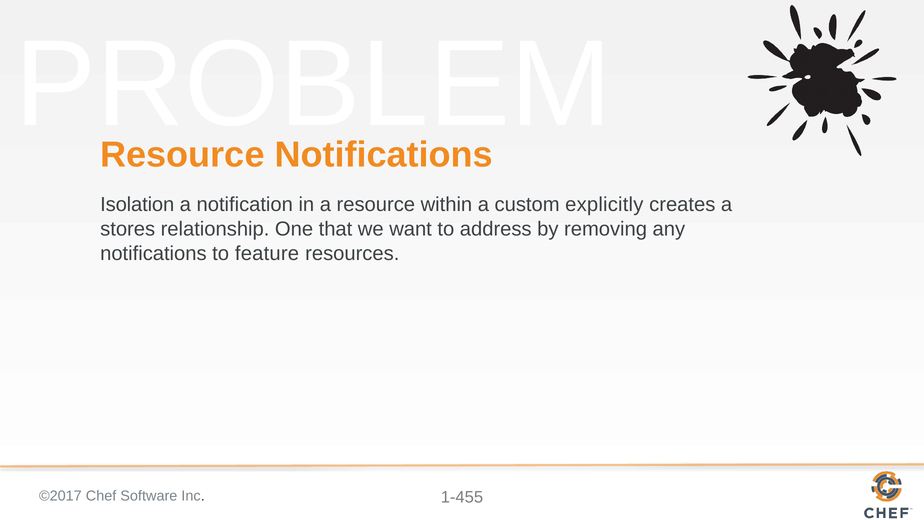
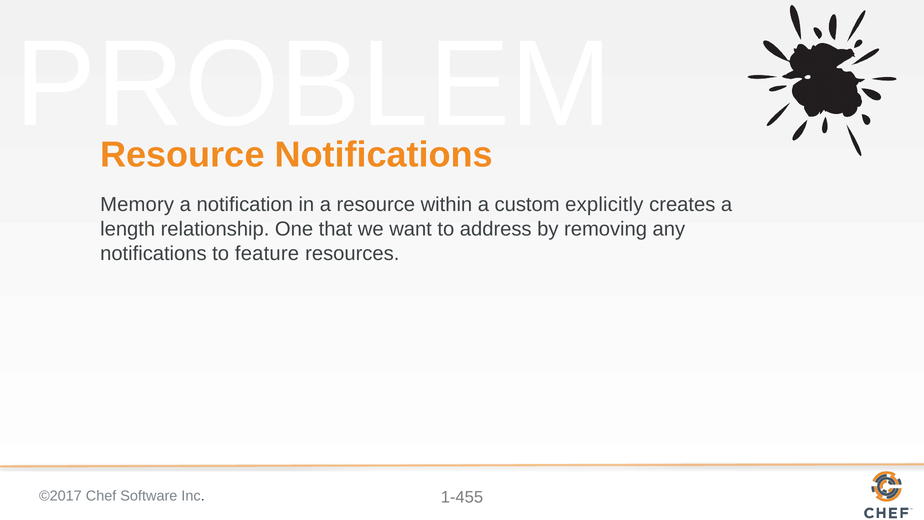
Isolation: Isolation -> Memory (137, 205)
stores: stores -> length (128, 229)
